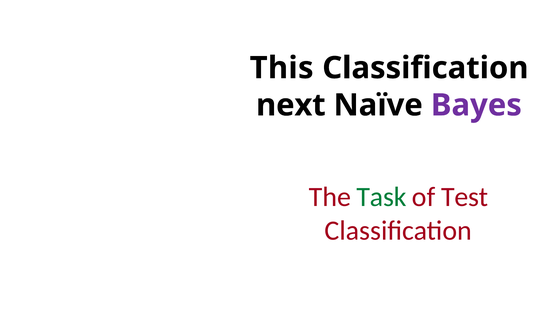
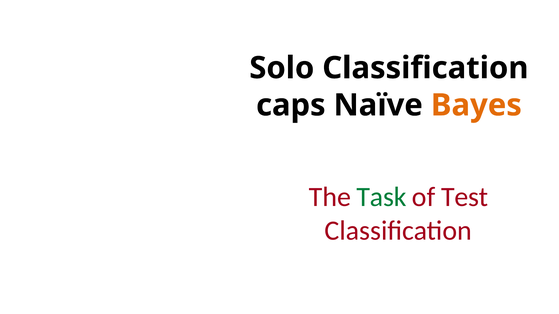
This: This -> Solo (282, 68)
next: next -> caps (291, 105)
Bayes colour: purple -> orange (476, 105)
